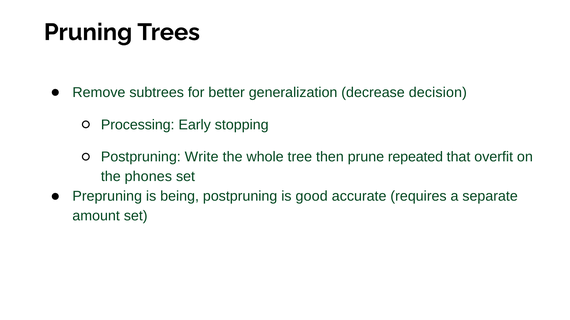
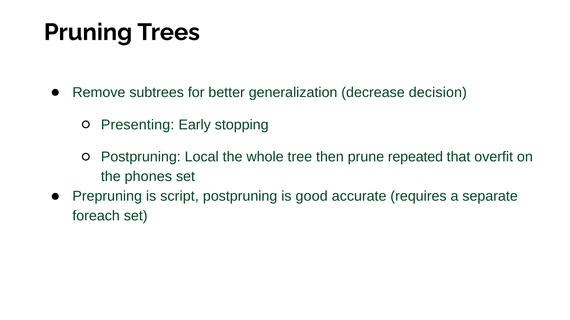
Processing: Processing -> Presenting (138, 125)
Write: Write -> Local (202, 157)
being: being -> script (180, 197)
amount: amount -> foreach (96, 216)
